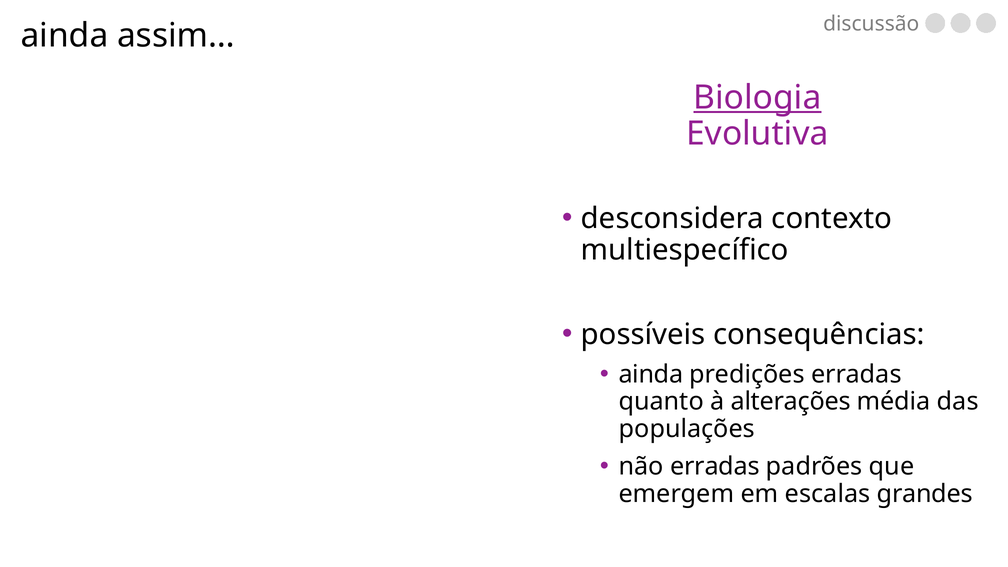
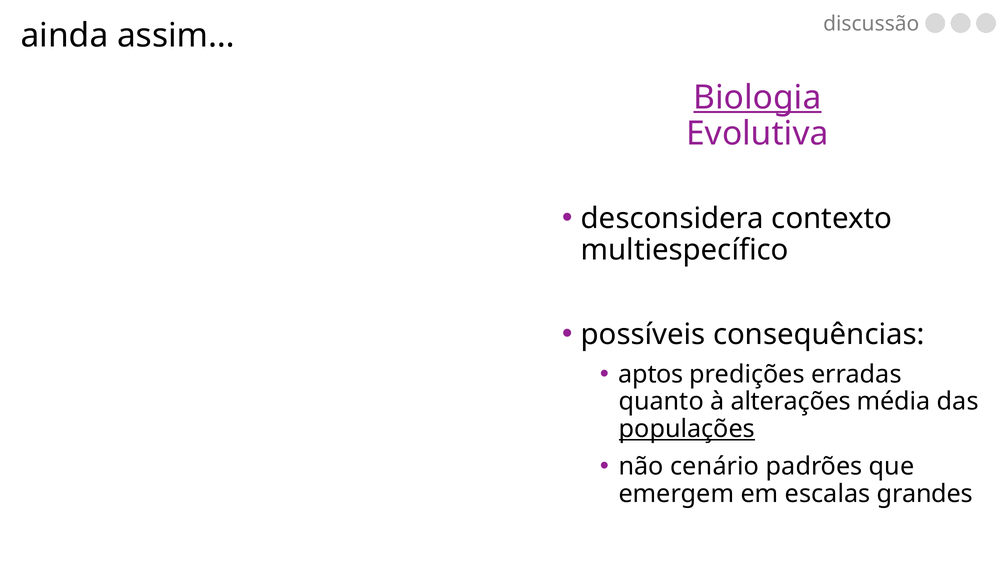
ainda: ainda -> aptos (651, 374)
populações underline: none -> present (687, 429)
não erradas: erradas -> cenário (715, 467)
